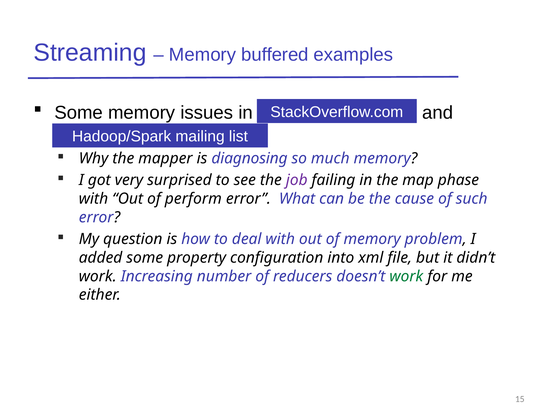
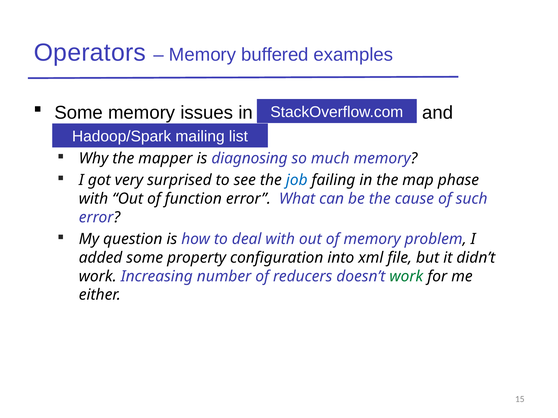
Streaming: Streaming -> Operators (90, 53)
job colour: purple -> blue (297, 180)
perform: perform -> function (193, 199)
